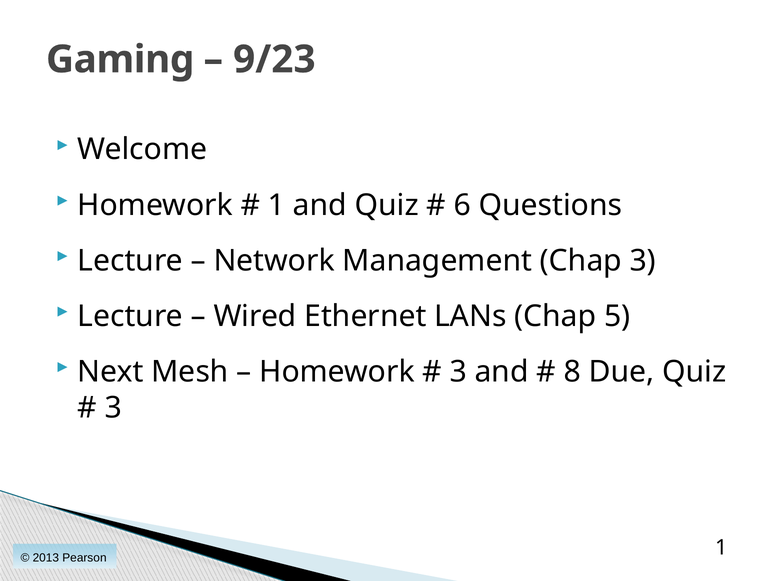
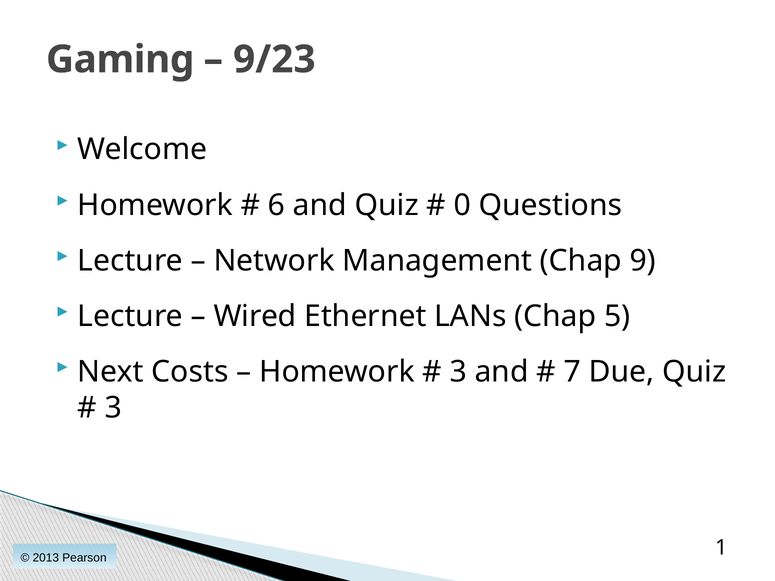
1: 1 -> 6 (276, 205)
6: 6 -> 0 (462, 205)
Chap 3: 3 -> 9 (643, 261)
Mesh: Mesh -> Costs (190, 372)
8: 8 -> 7 (572, 372)
